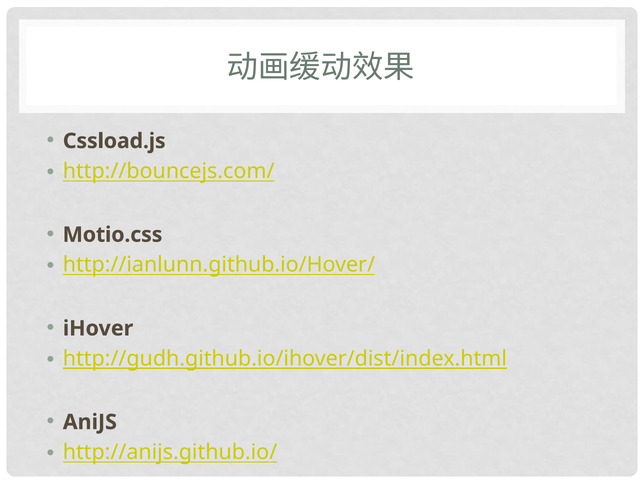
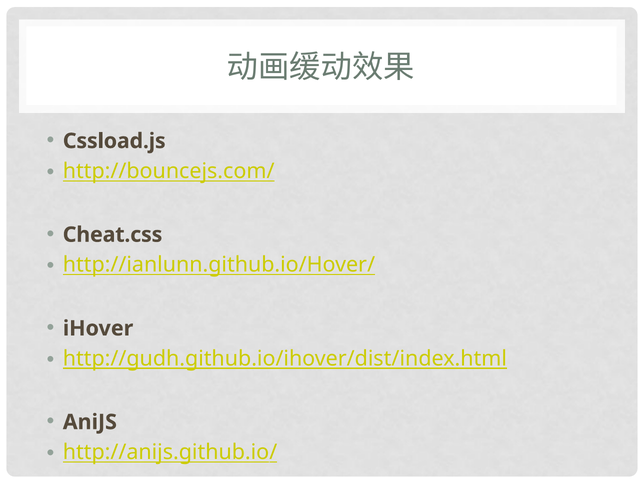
Motio.css: Motio.css -> Cheat.css (113, 235)
